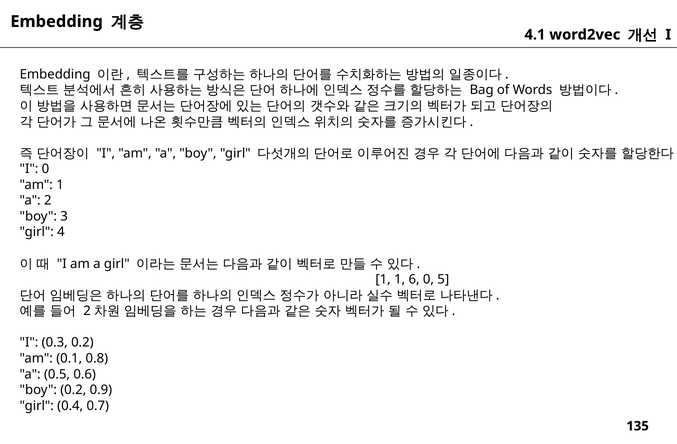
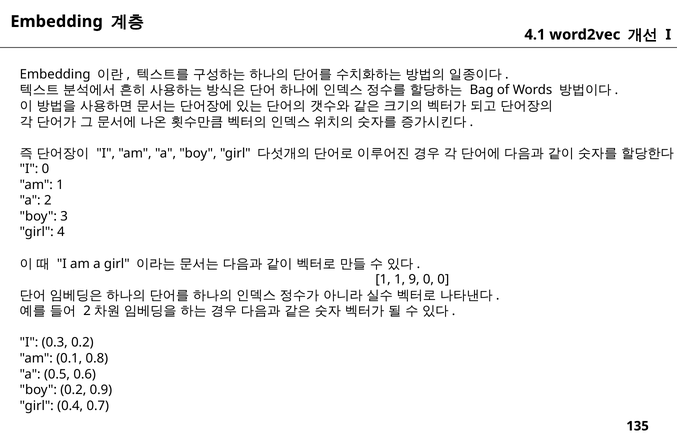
6: 6 -> 9 (414, 280)
0 5: 5 -> 0 (443, 280)
